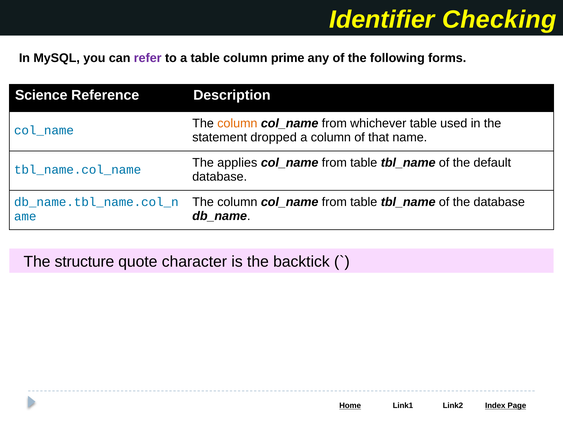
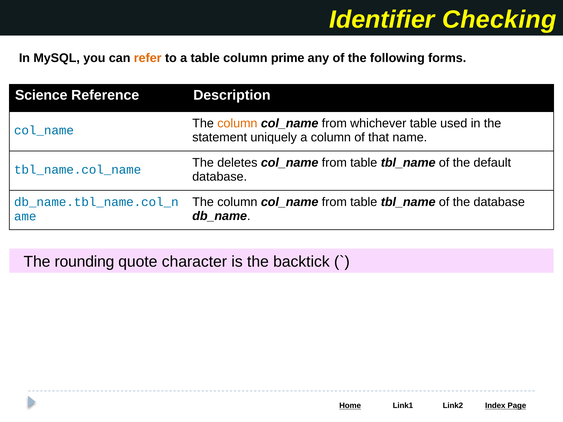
refer colour: purple -> orange (148, 58)
dropped: dropped -> uniquely (274, 137)
applies: applies -> deletes (237, 163)
structure: structure -> rounding (84, 262)
